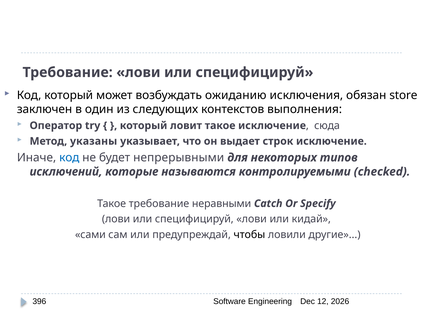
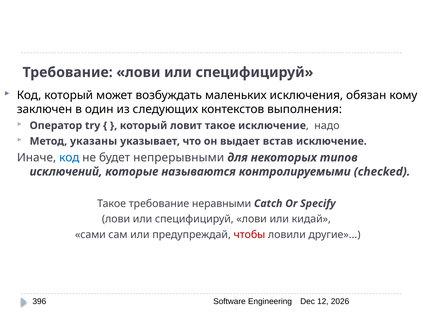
ожиданию: ожиданию -> маленьких (236, 95)
store: store -> кому (403, 95)
сюда: сюда -> надо (327, 126)
строк: строк -> встав (278, 141)
чтобы colour: black -> red (249, 235)
